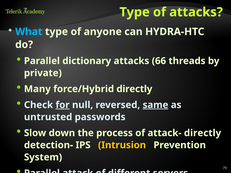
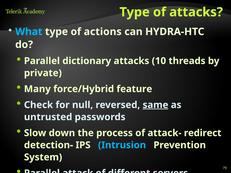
anyone: anyone -> actions (103, 32)
66: 66 -> 10 (159, 61)
force/Hybrid directly: directly -> feature (134, 89)
for underline: present -> none (63, 105)
attack- directly: directly -> redirect (203, 133)
Intrusion colour: yellow -> light blue (122, 145)
